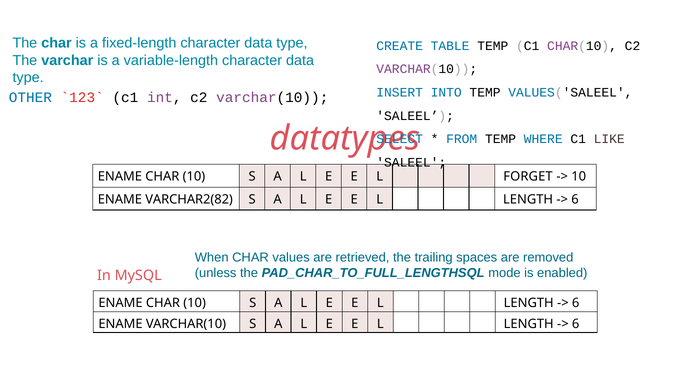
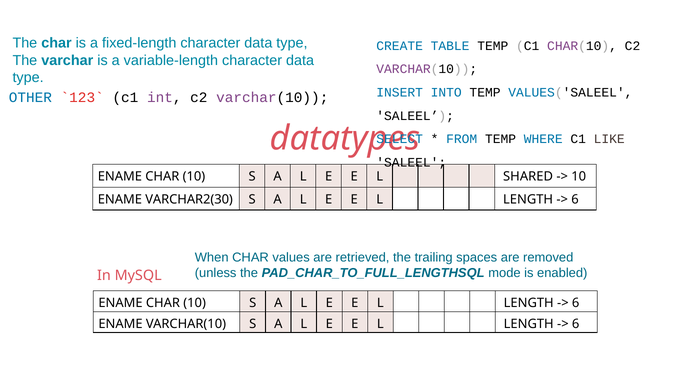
FORGET: FORGET -> SHARED (528, 177)
VARCHAR2(82: VARCHAR2(82 -> VARCHAR2(30 (189, 199)
